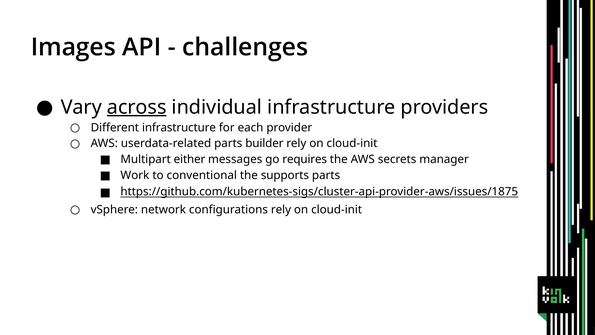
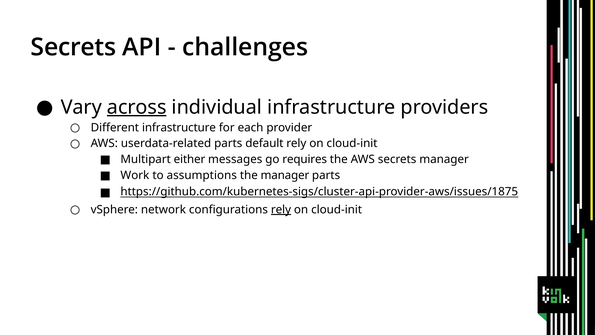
Images: Images -> Secrets (73, 47)
builder: builder -> default (264, 143)
conventional: conventional -> assumptions (202, 175)
the supports: supports -> manager (285, 175)
rely underline: none -> present (281, 209)
